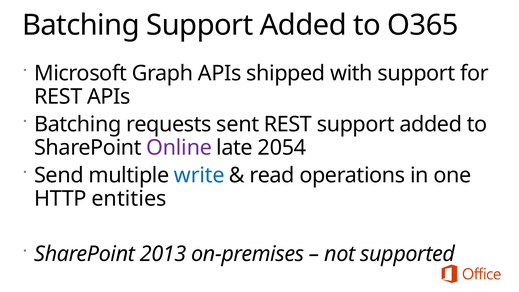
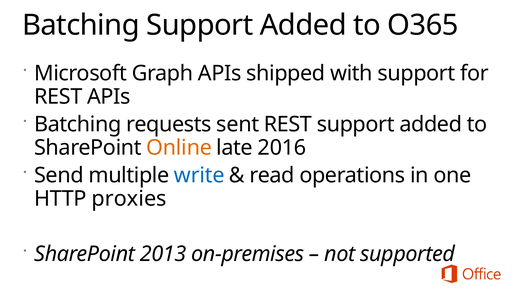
Online colour: purple -> orange (179, 148)
2054: 2054 -> 2016 (282, 148)
entities: entities -> proxies (129, 199)
